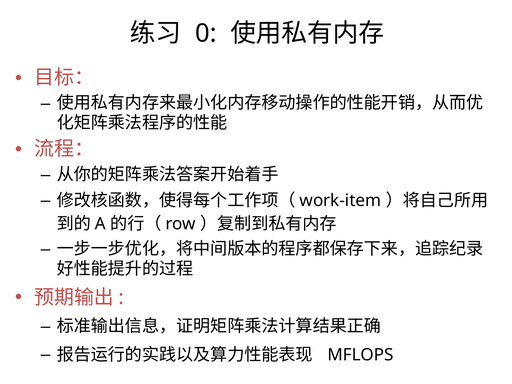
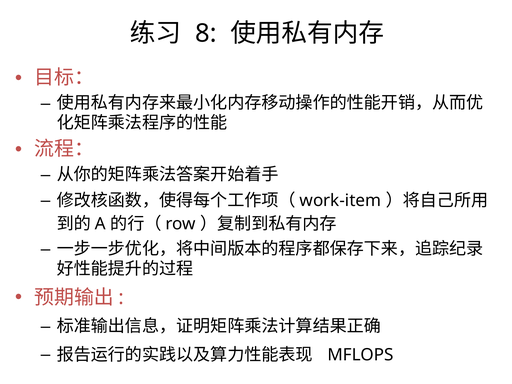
0: 0 -> 8 (206, 33)
